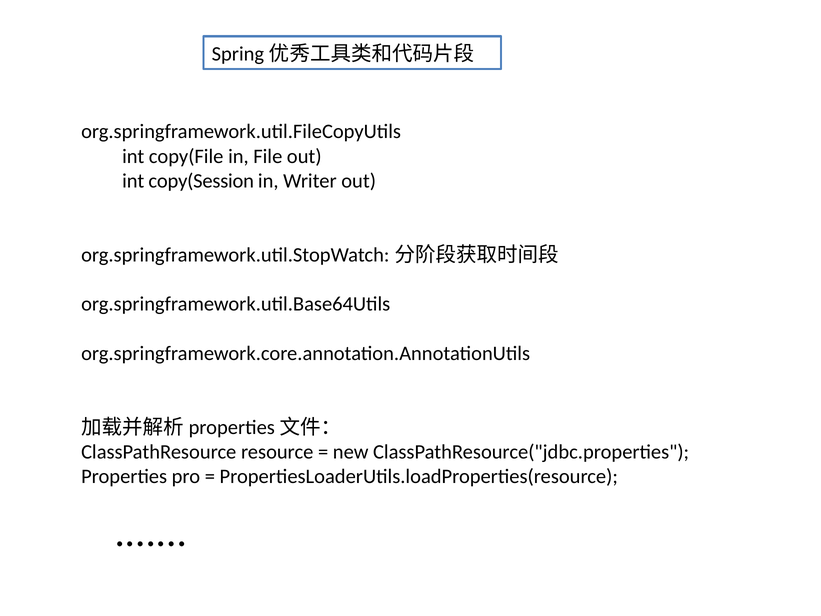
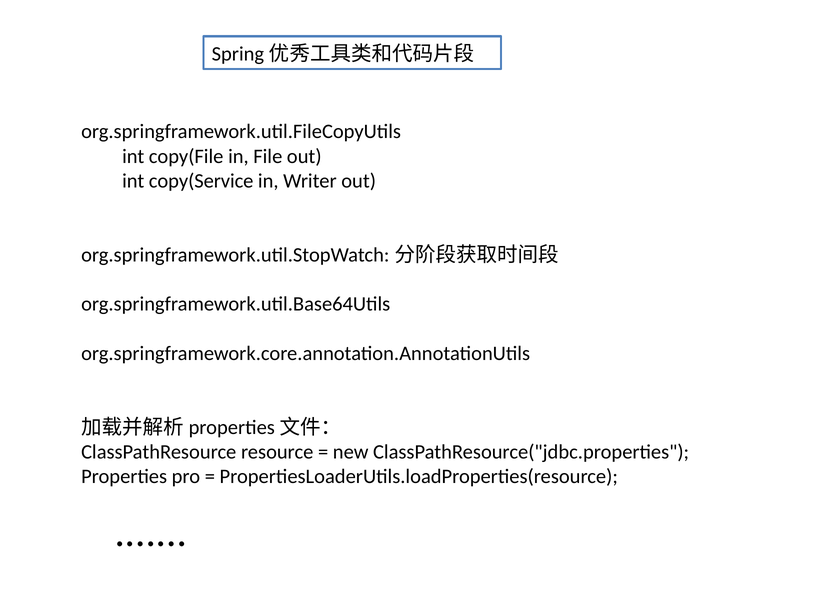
copy(Session: copy(Session -> copy(Service (201, 181)
